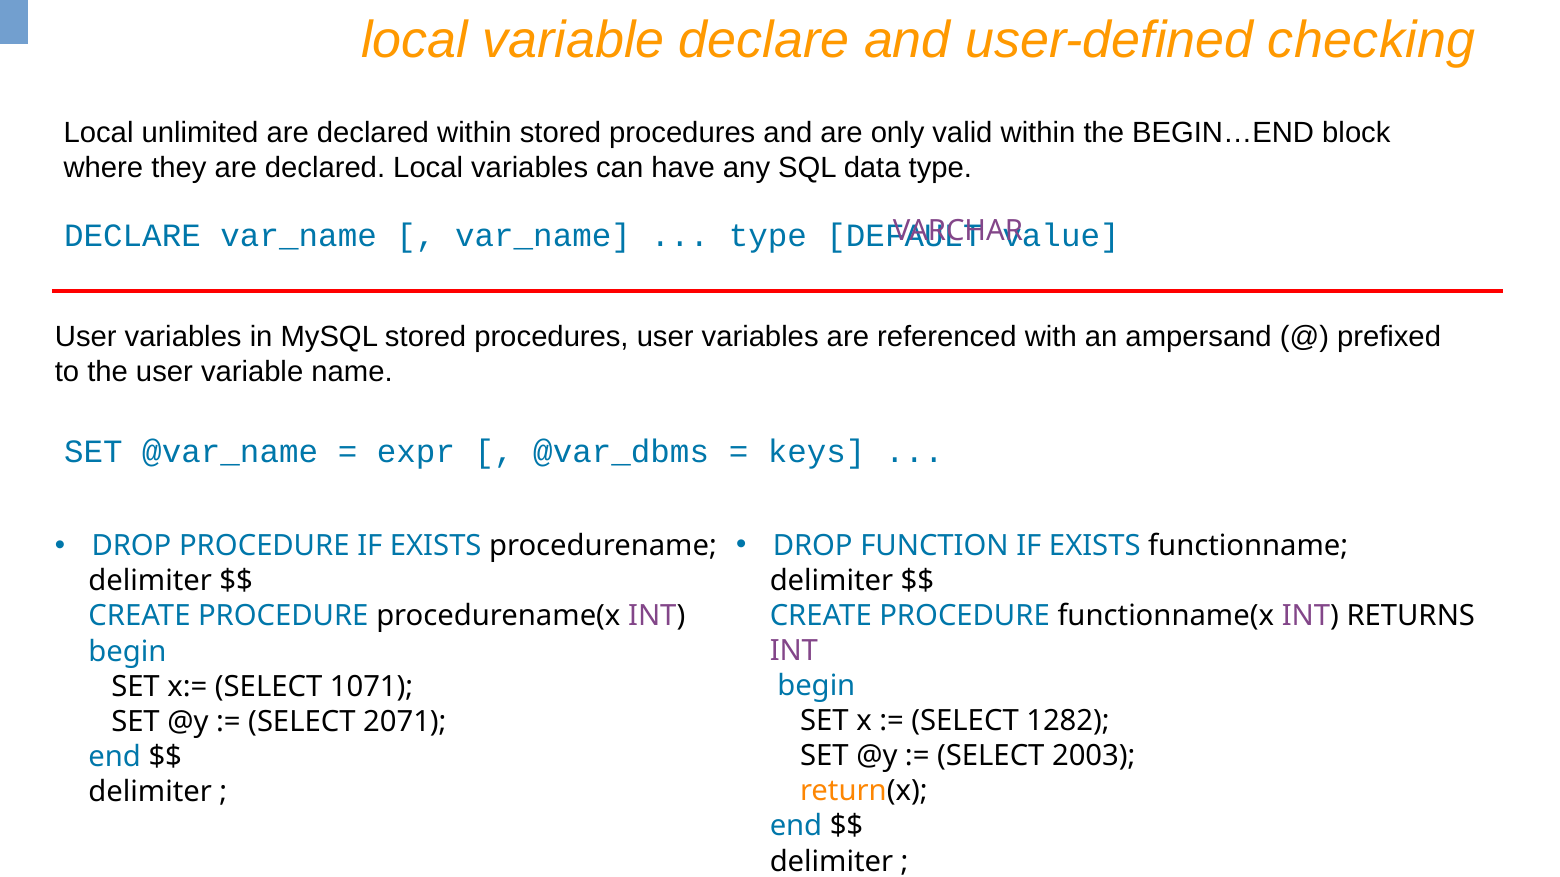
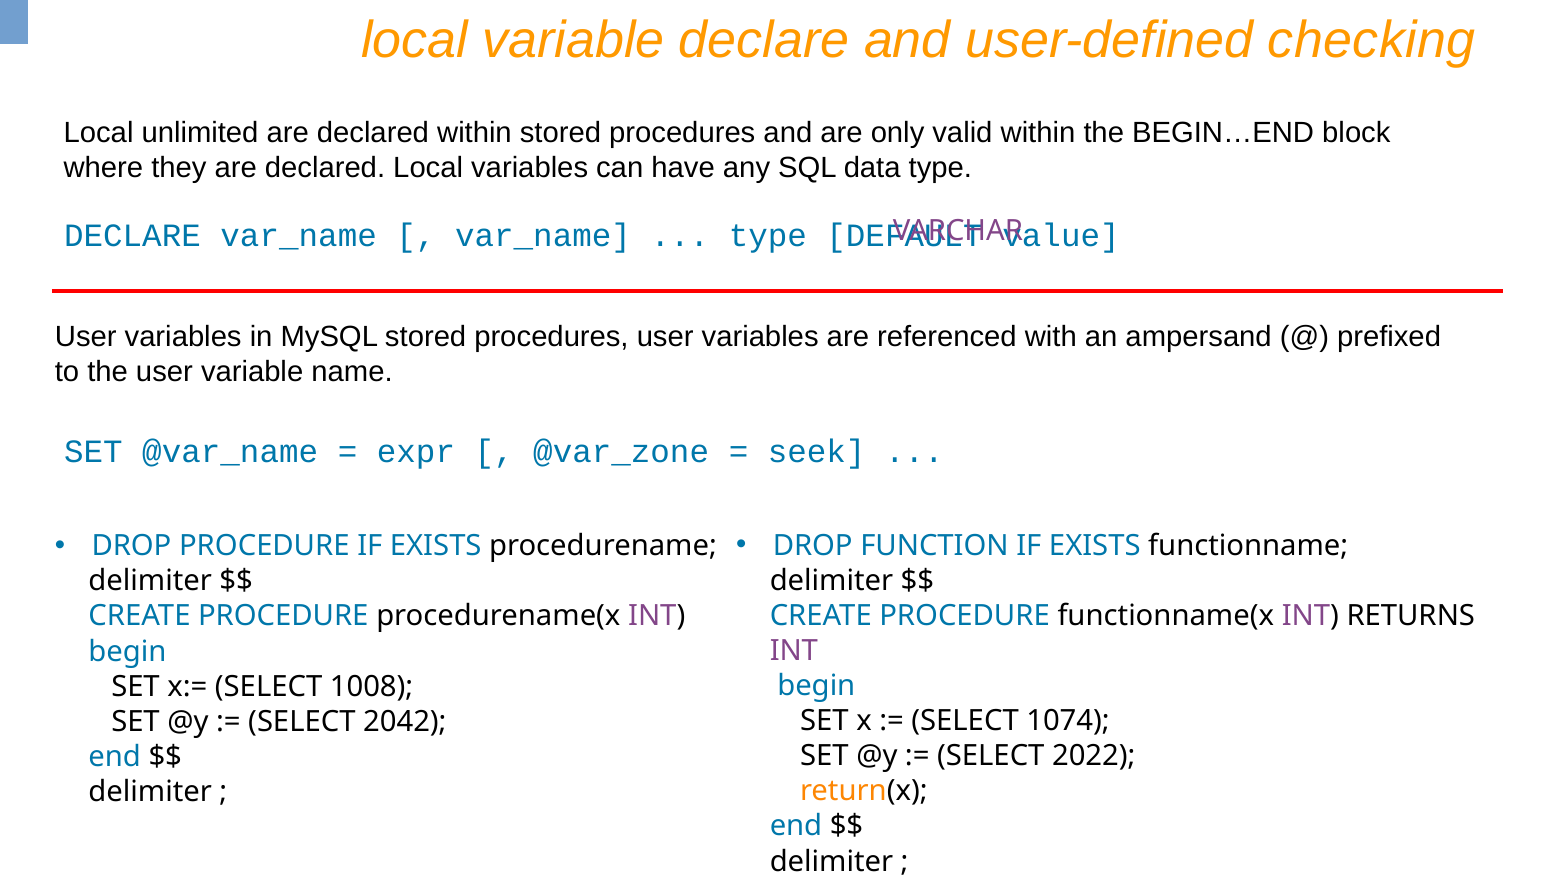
@var_dbms: @var_dbms -> @var_zone (621, 452)
keys: keys -> seek (817, 452)
1071: 1071 -> 1008 (372, 687)
1282: 1282 -> 1074 (1068, 721)
2071: 2071 -> 2042 (405, 722)
2003: 2003 -> 2022 (1094, 757)
